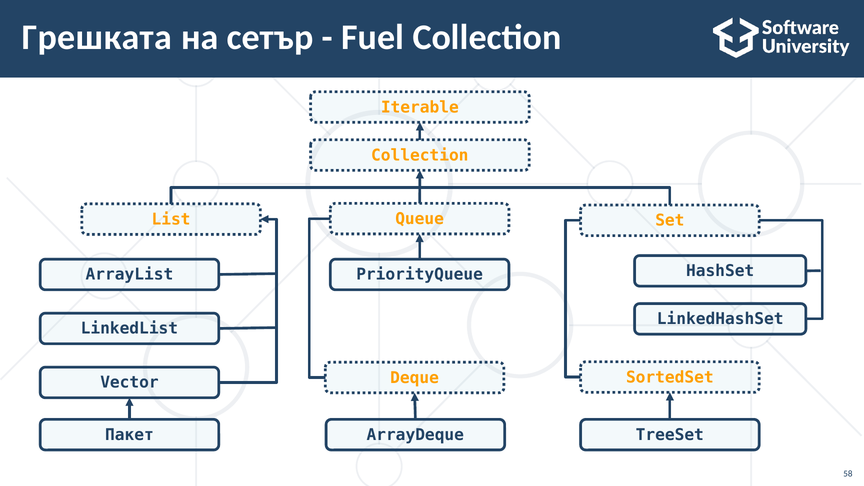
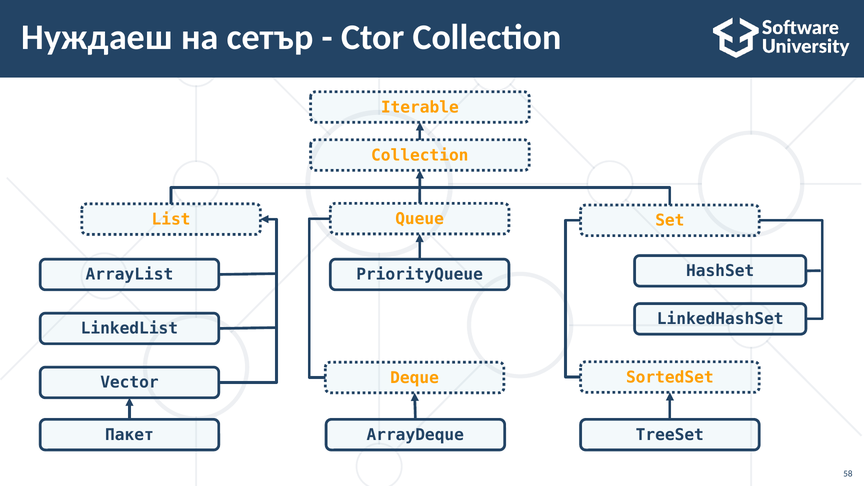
Грешката: Грешката -> Нуждаеш (97, 37)
Fuel: Fuel -> Ctor (373, 37)
